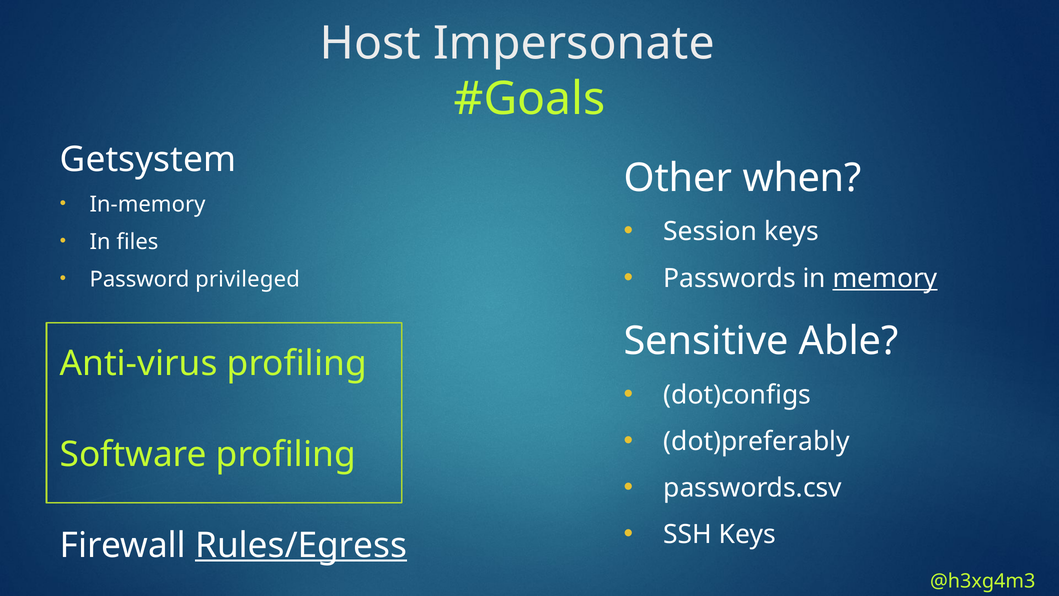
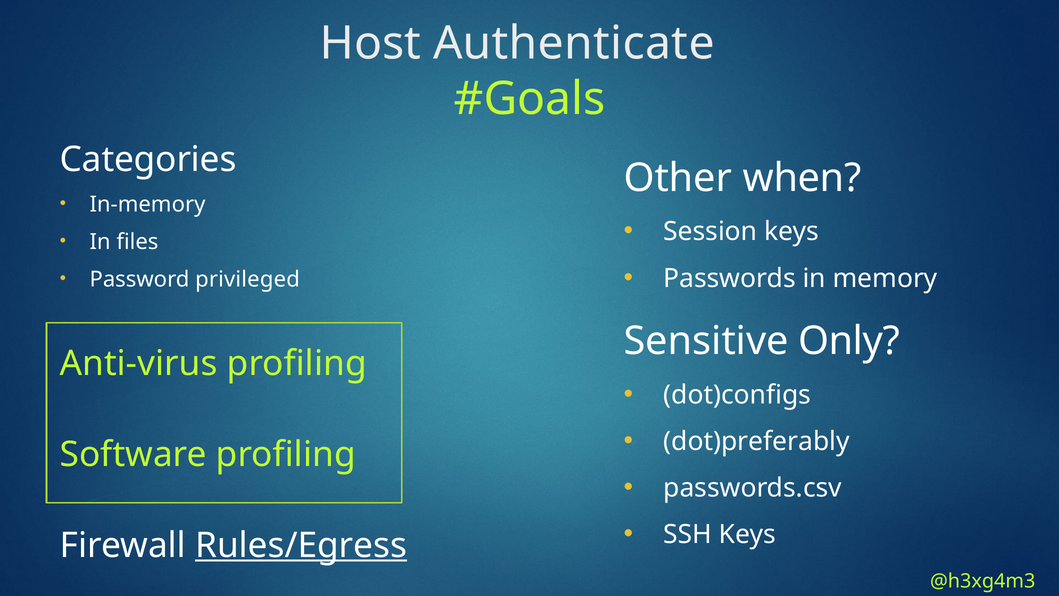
Impersonate: Impersonate -> Authenticate (574, 43)
Getsystem: Getsystem -> Categories (148, 160)
memory underline: present -> none (885, 278)
Able: Able -> Only (849, 341)
